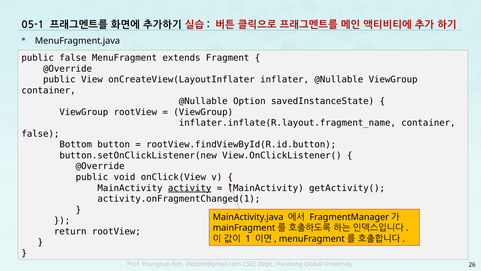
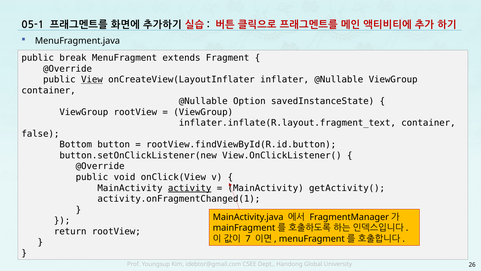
public false: false -> break (73, 58)
View underline: none -> present (92, 79)
inflater.inflate(R.layout.fragment_name: inflater.inflate(R.layout.fragment_name -> inflater.inflate(R.layout.fragment_text (287, 123)
1: 1 -> 7 (248, 238)
